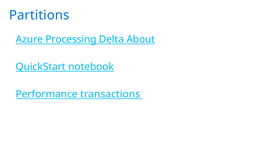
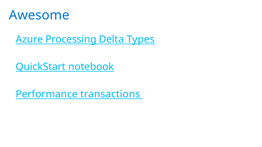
Partitions: Partitions -> Awesome (39, 15)
About: About -> Types (141, 39)
